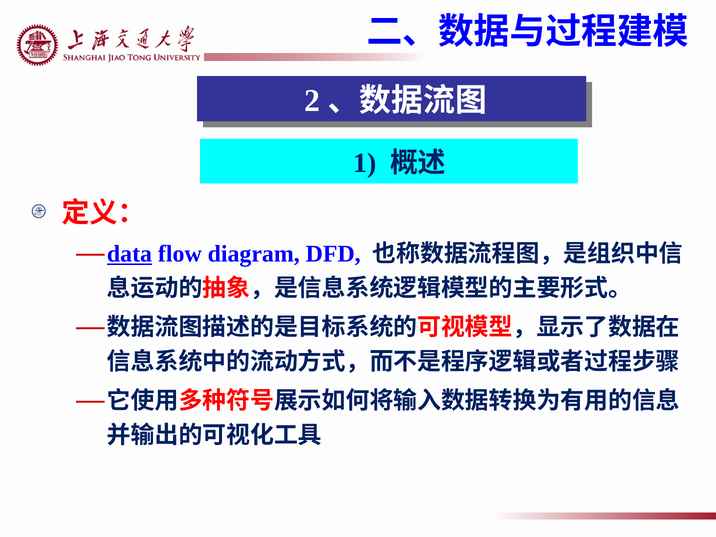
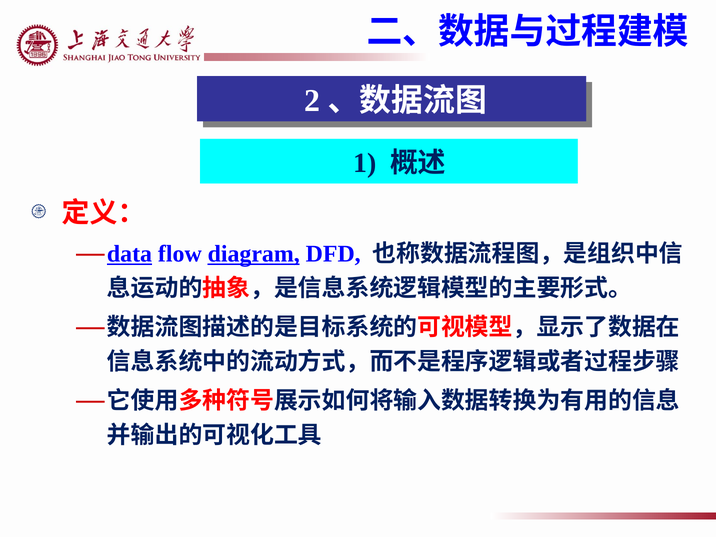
diagram underline: none -> present (254, 254)
